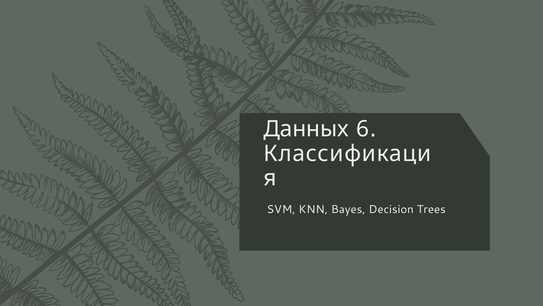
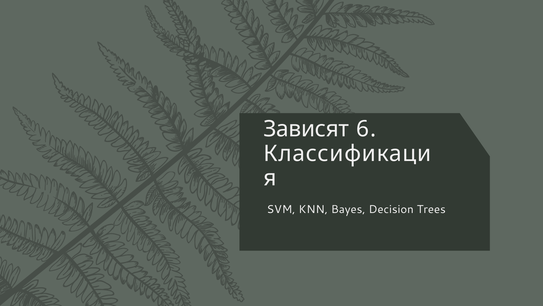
Данных: Данных -> Зависят (306, 129)
